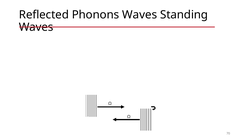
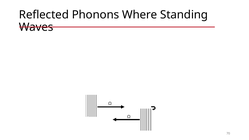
Phonons Waves: Waves -> Where (140, 15)
